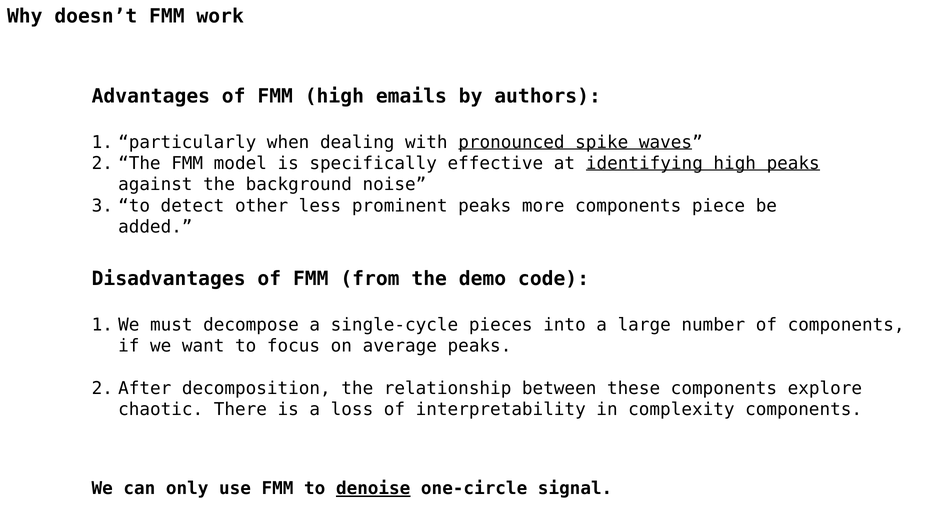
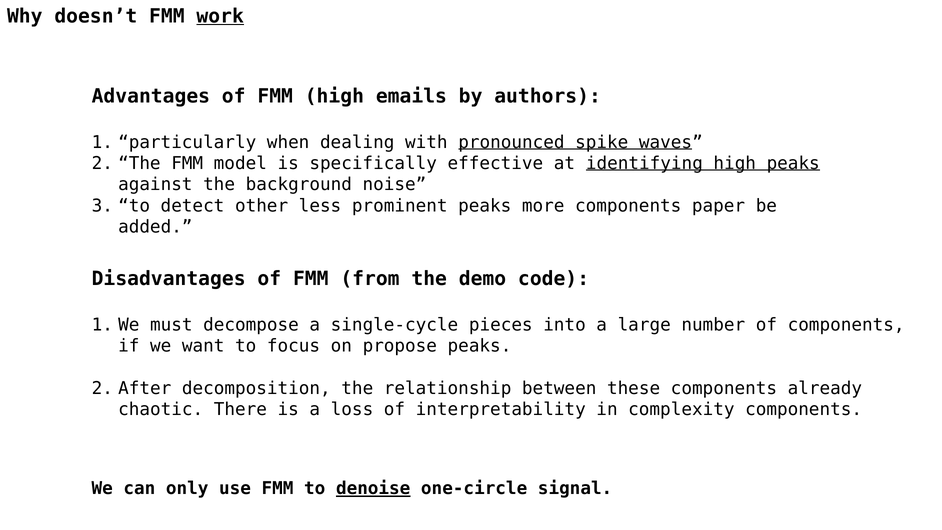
work underline: none -> present (220, 16)
piece: piece -> paper (719, 206)
average: average -> propose (400, 346)
explore: explore -> already (825, 388)
